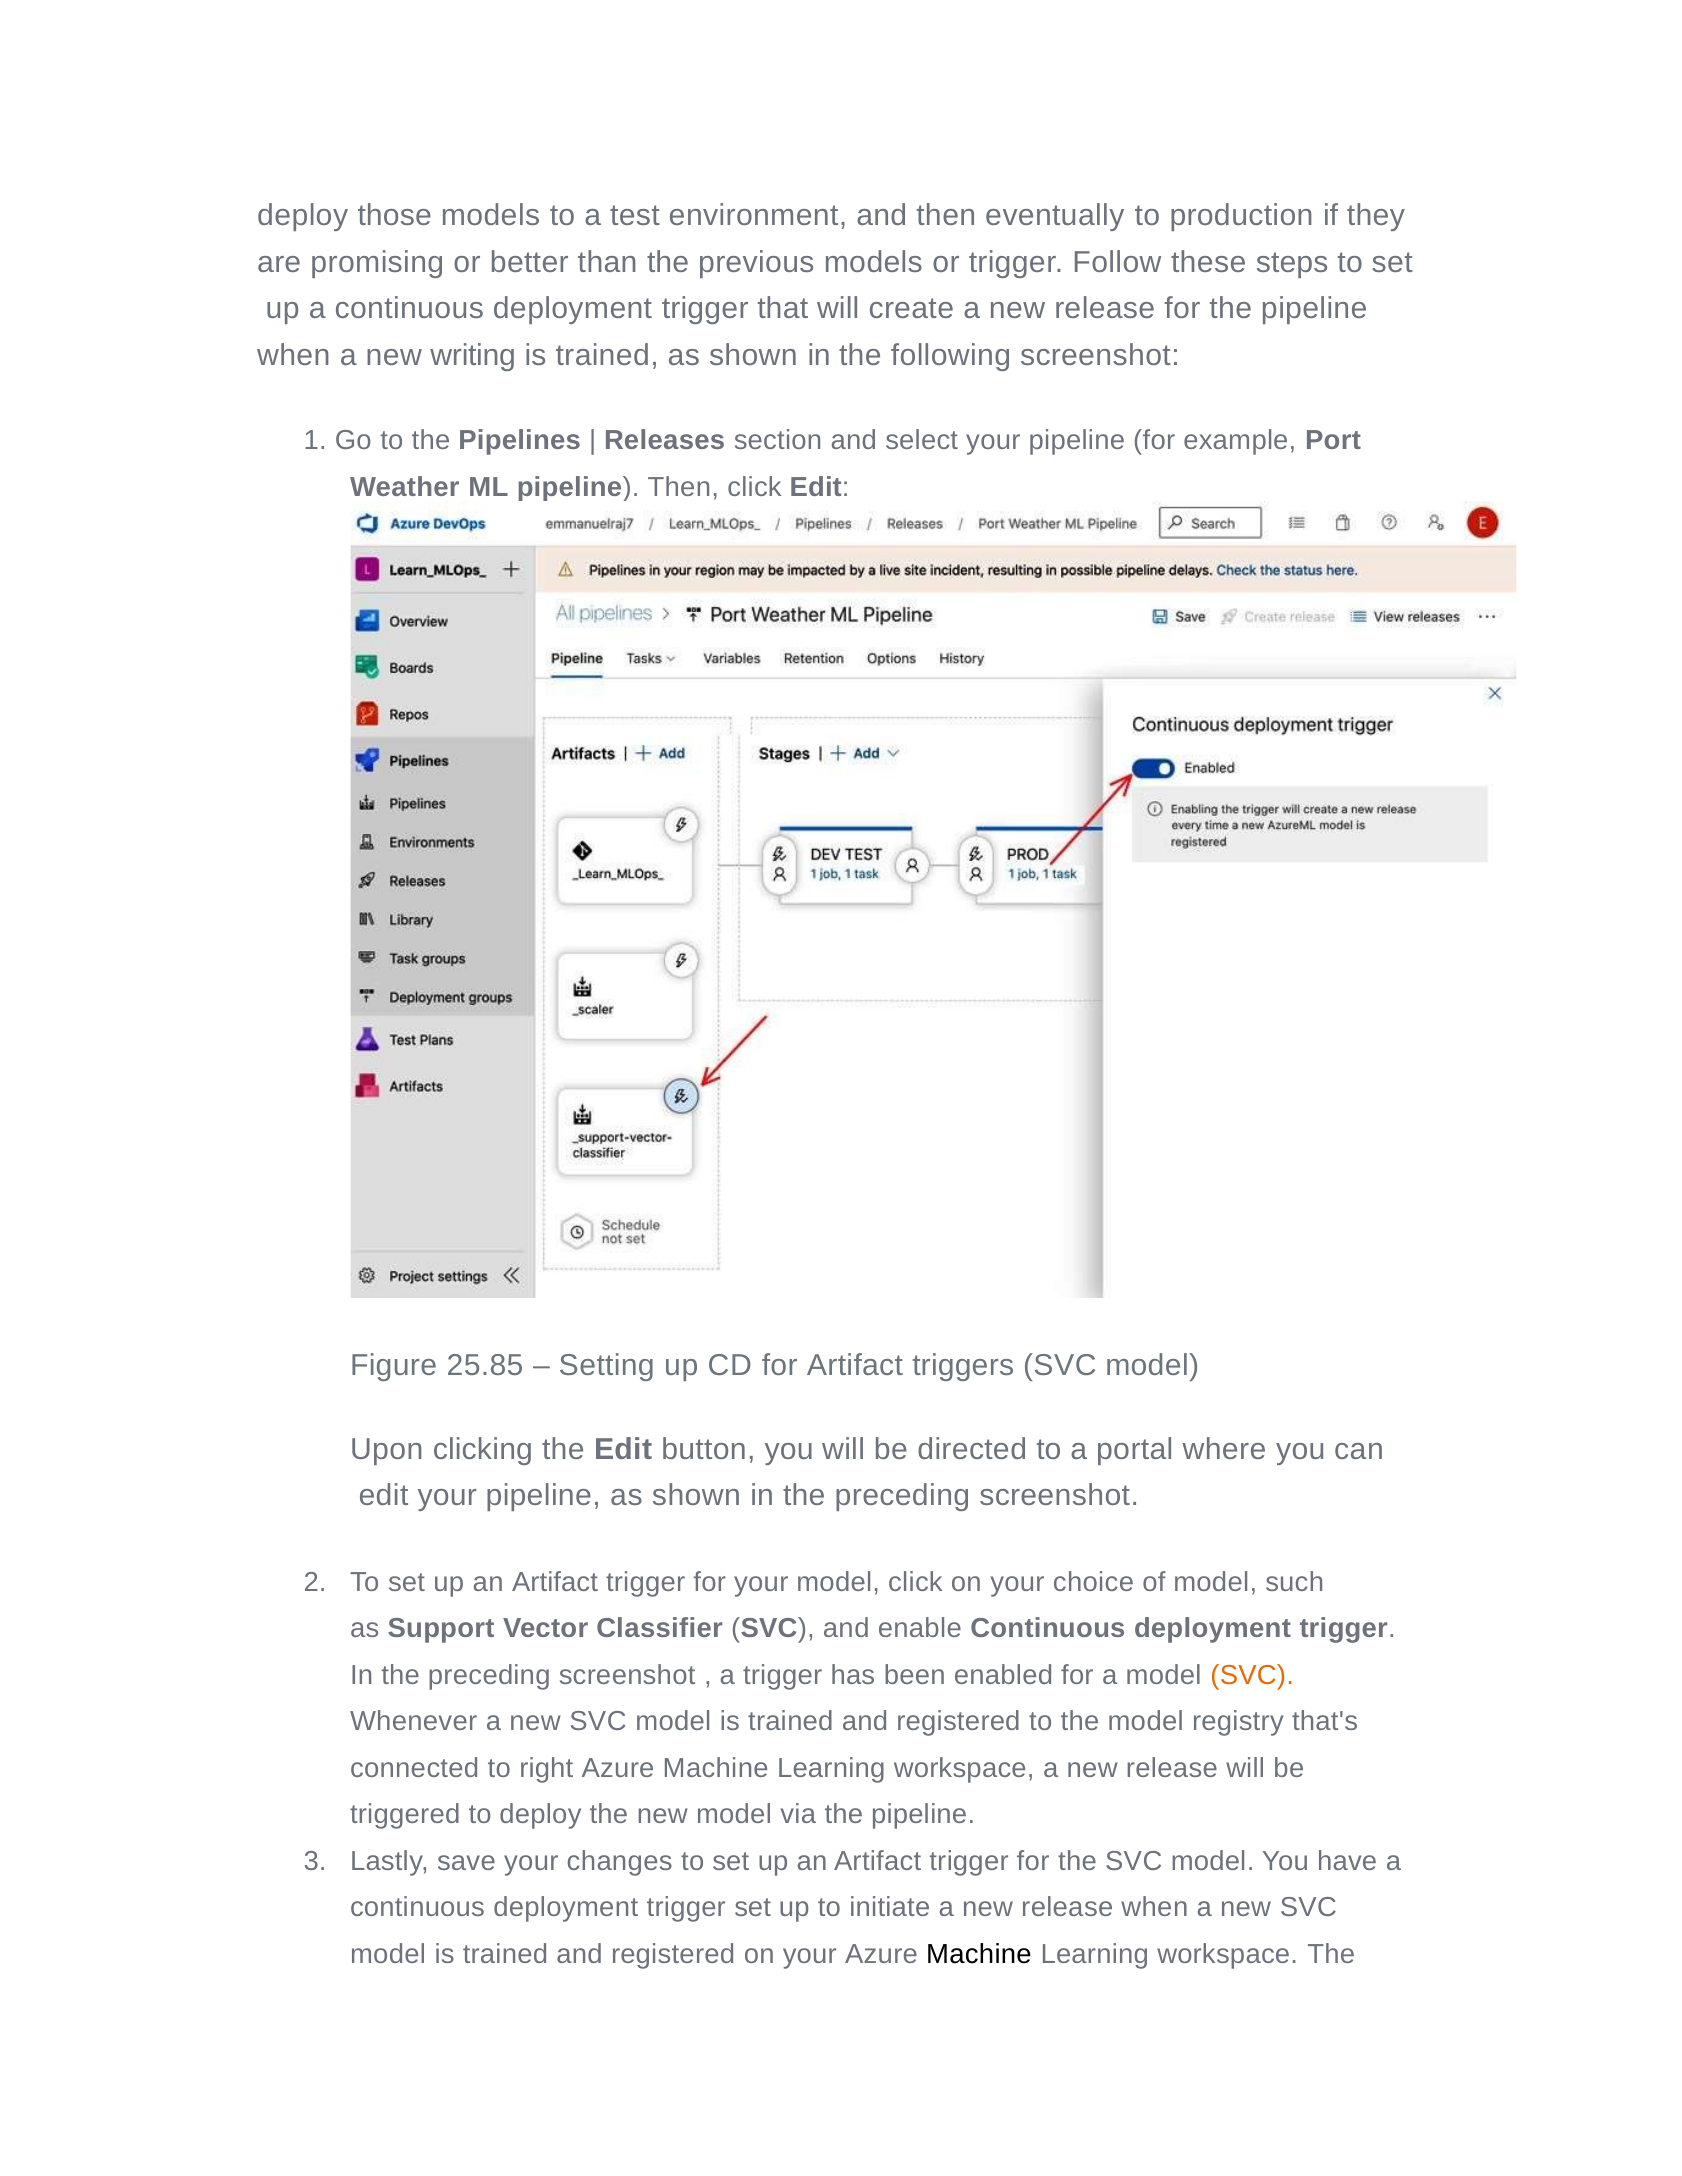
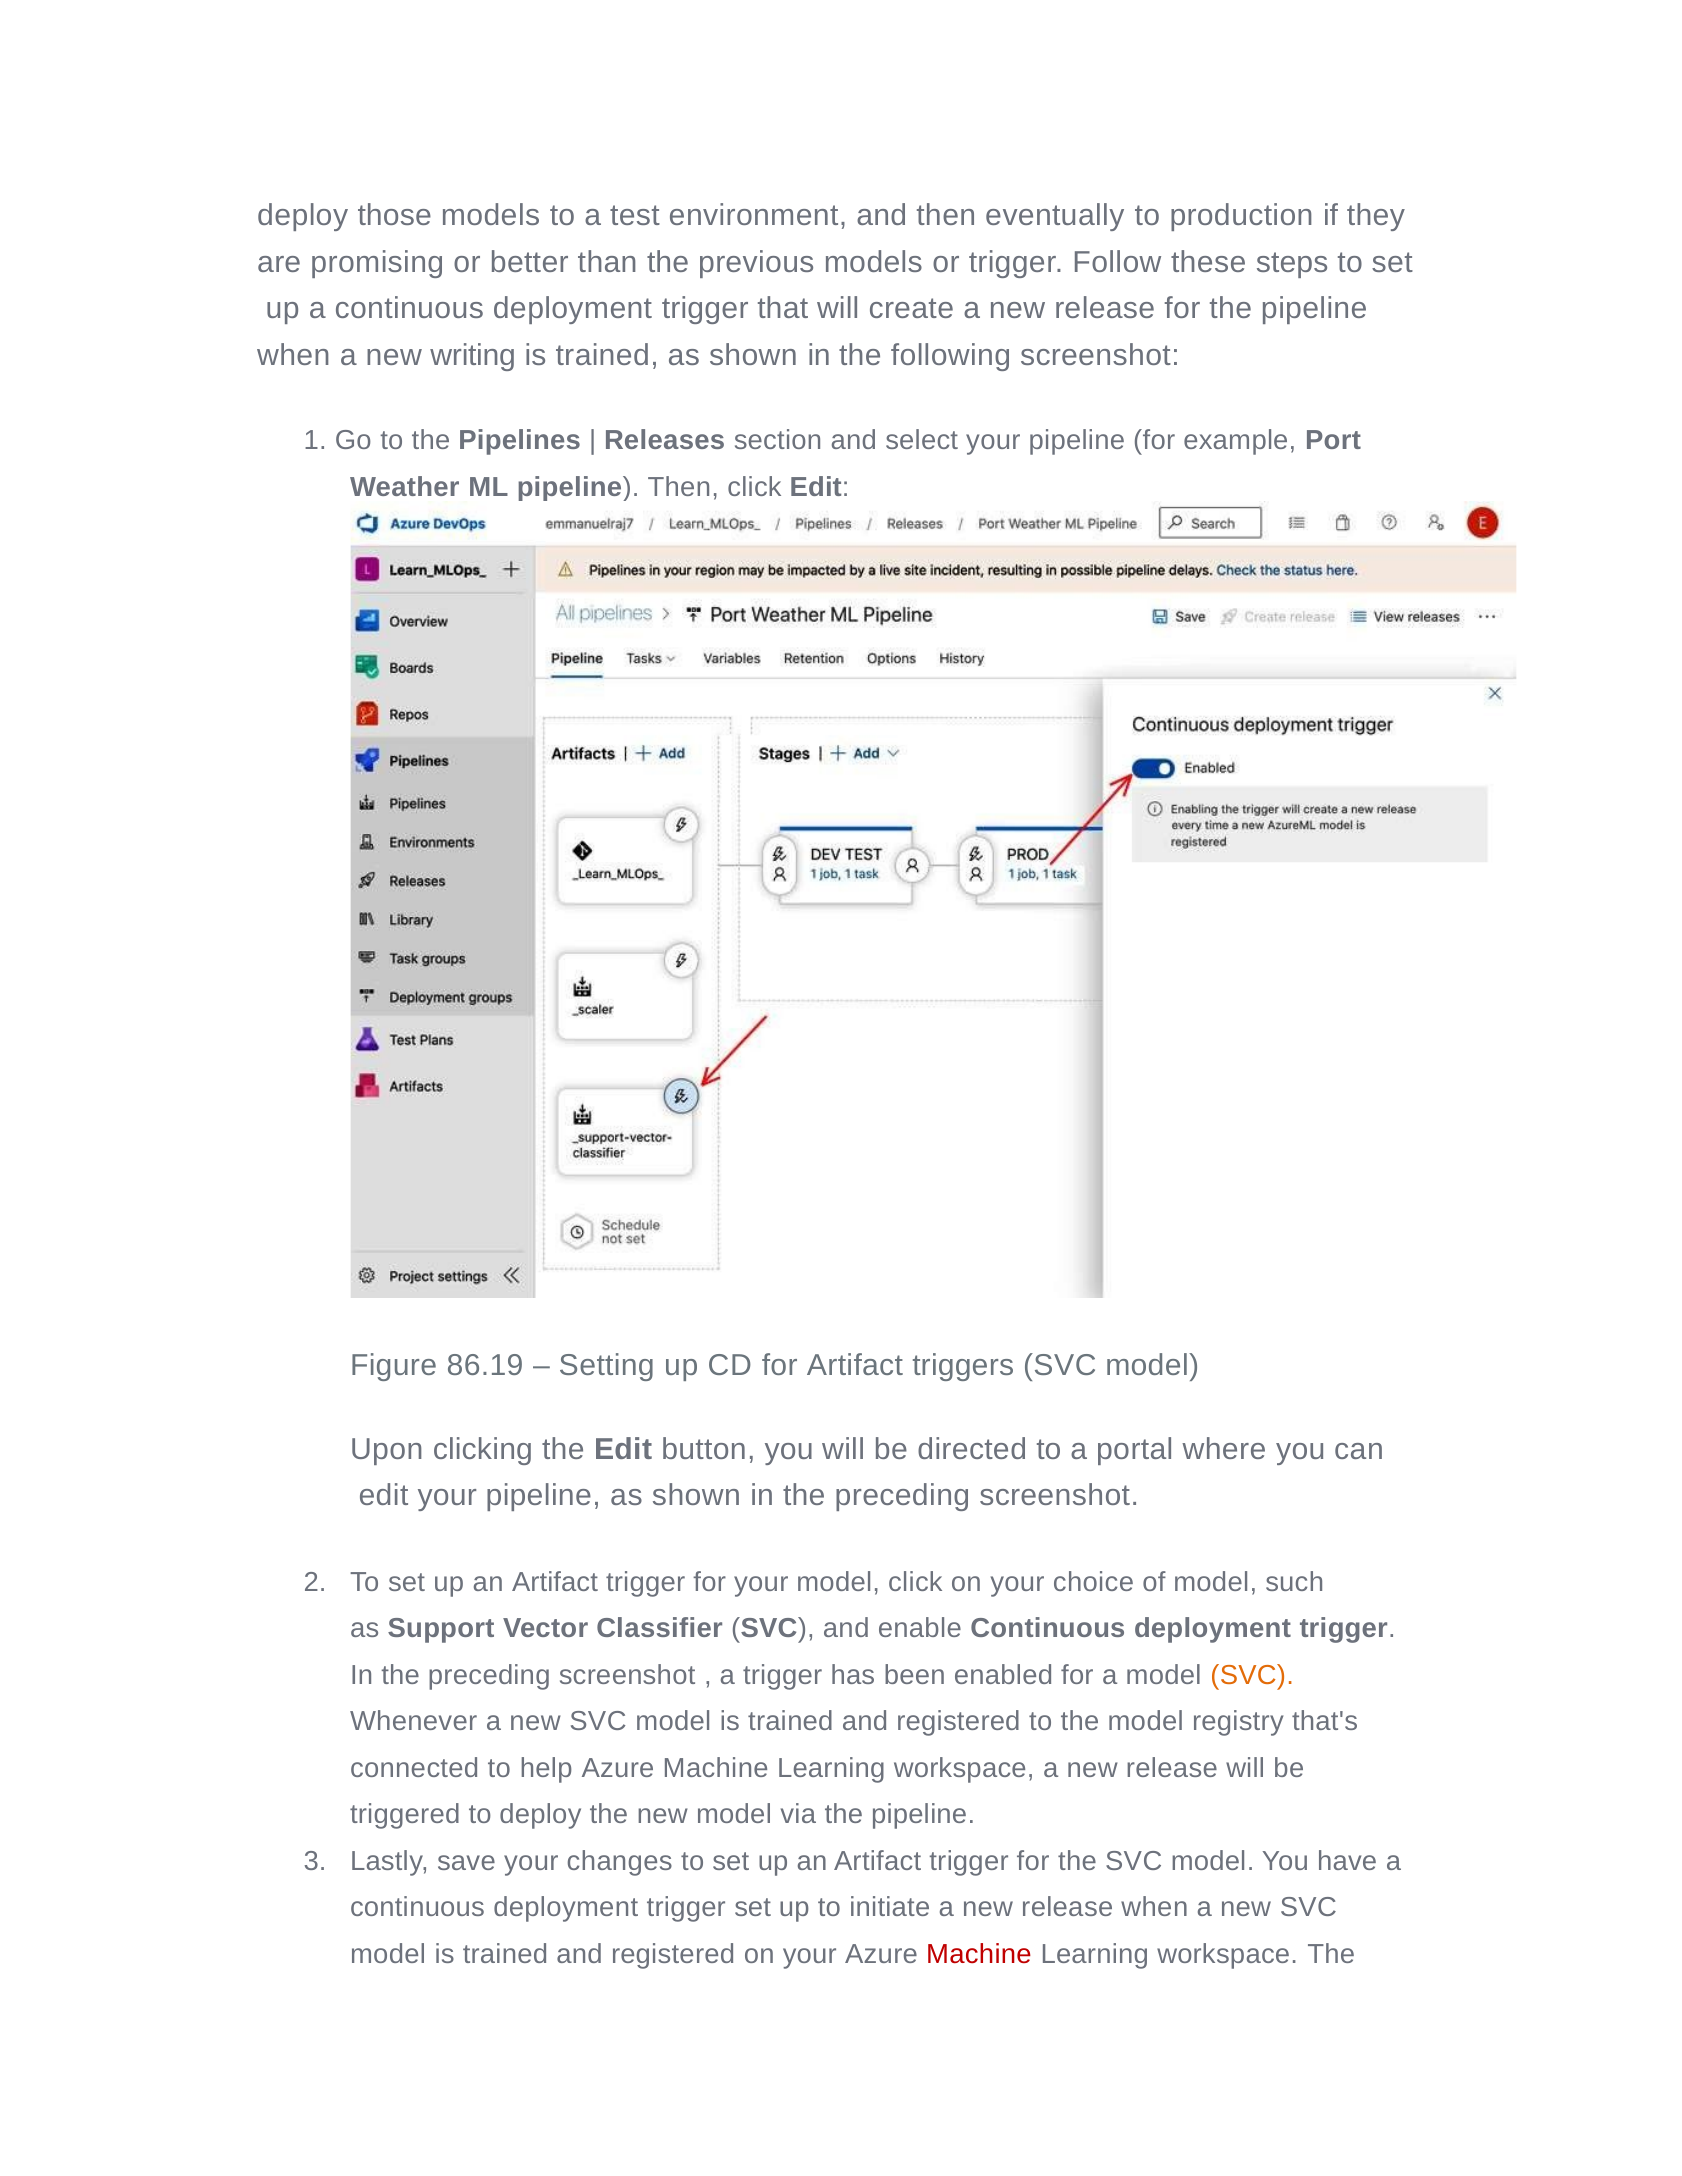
25.85: 25.85 -> 86.19 (485, 1366)
right: right -> help (546, 1769)
Machine colour: black -> red (979, 1955)
